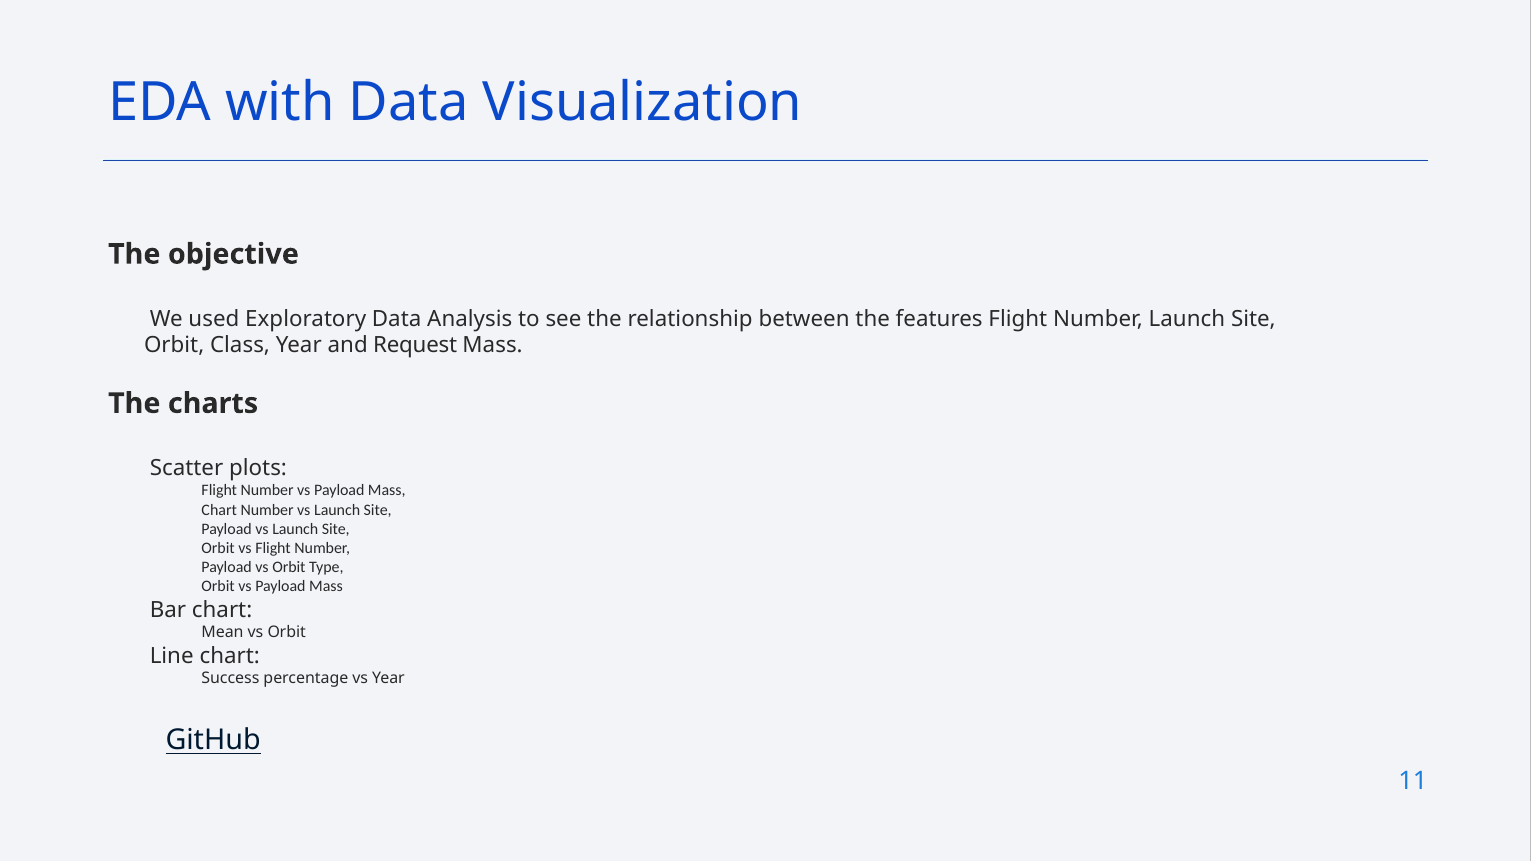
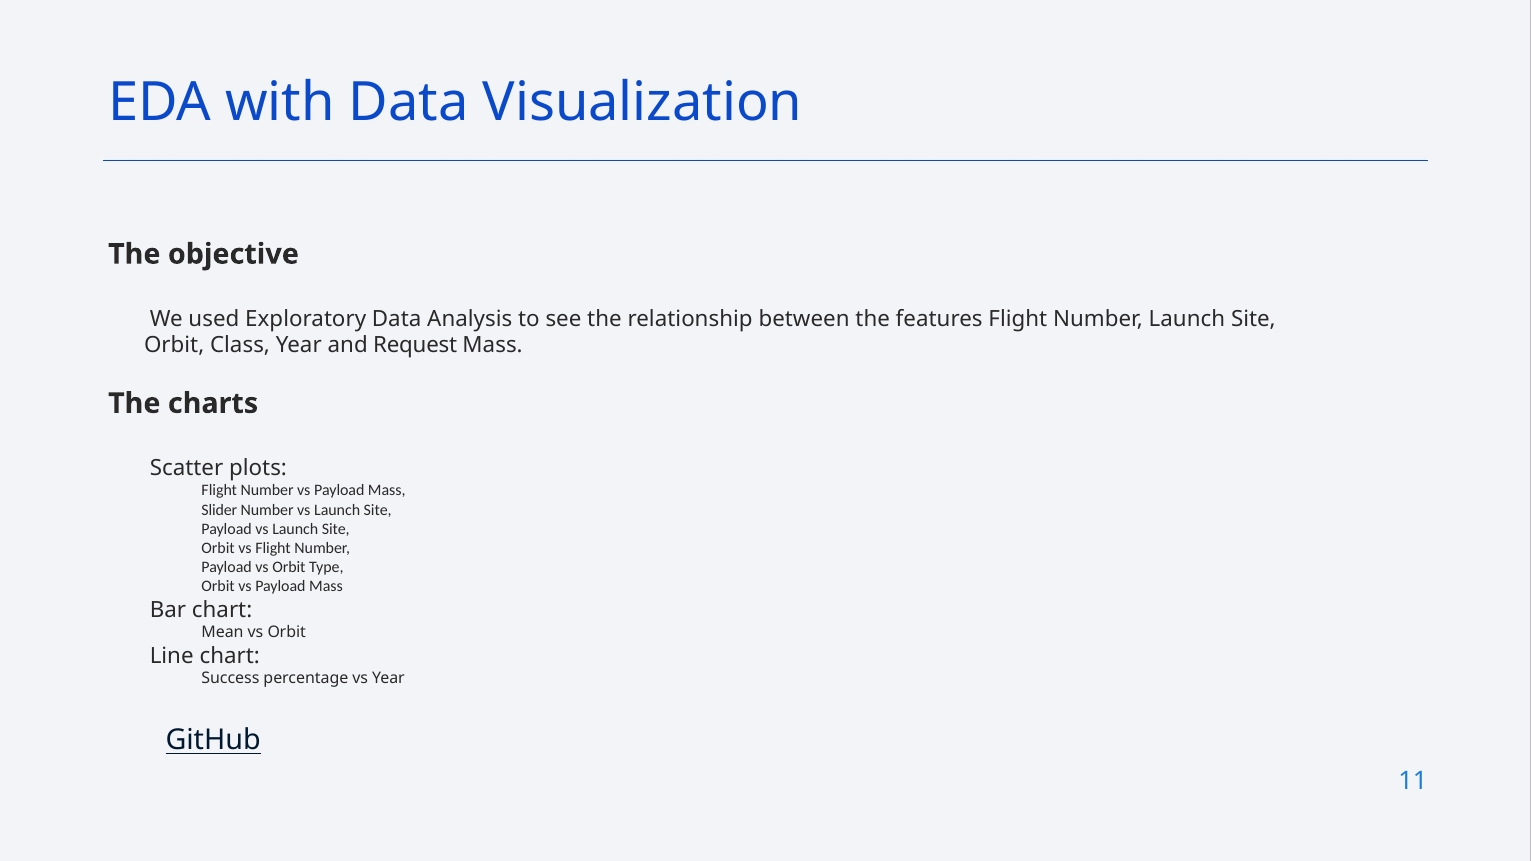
Chart: Chart -> Slider (219, 510)
